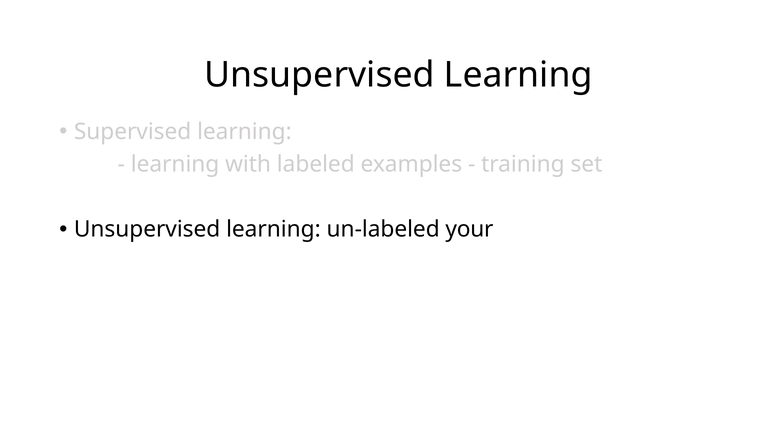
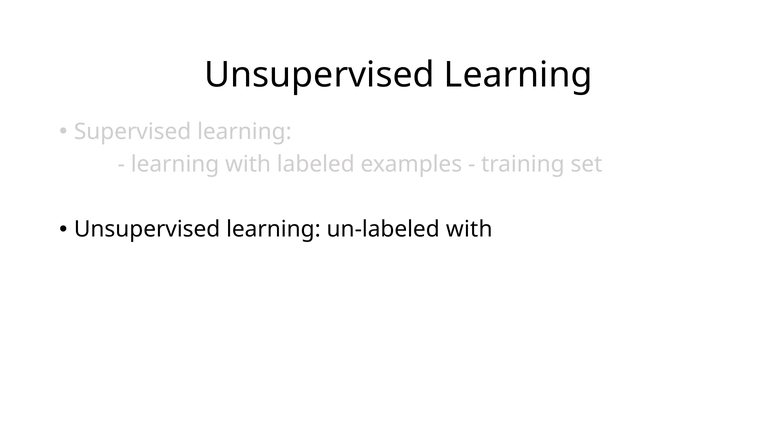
un-labeled your: your -> with (469, 229)
